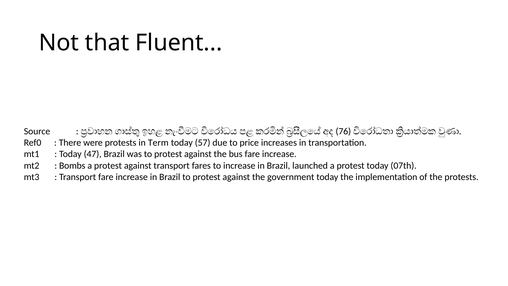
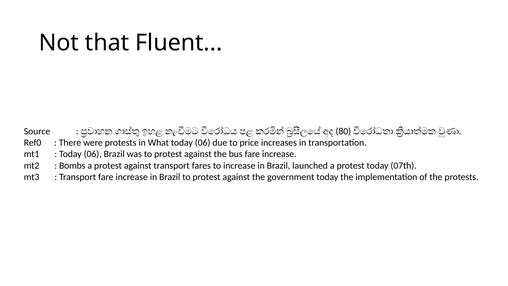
76: 76 -> 80 (343, 131)
Term: Term -> What (158, 143)
57: 57 -> 06 (203, 143)
47: 47 -> 06 (93, 154)
